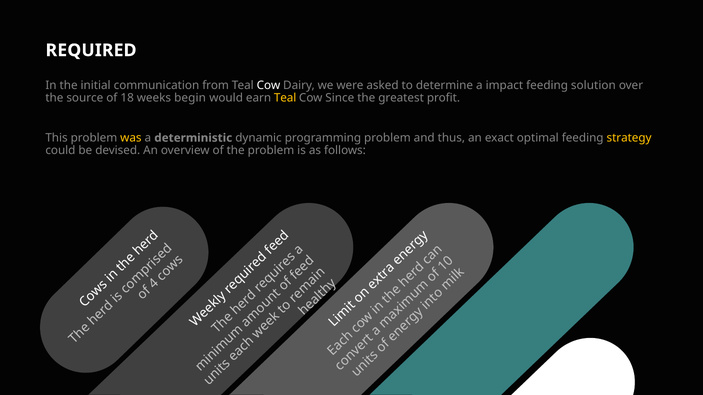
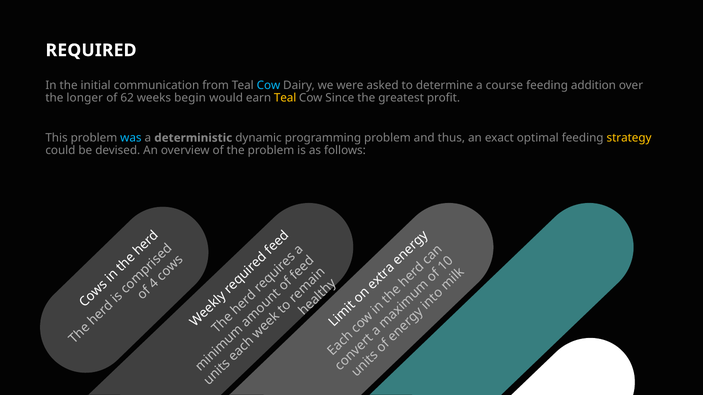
Cow colour: white -> light blue (268, 85)
impact: impact -> course (504, 85)
solution: solution -> addition (593, 85)
source: source -> longer (85, 98)
18: 18 -> 62 (127, 98)
was colour: yellow -> light blue (131, 138)
